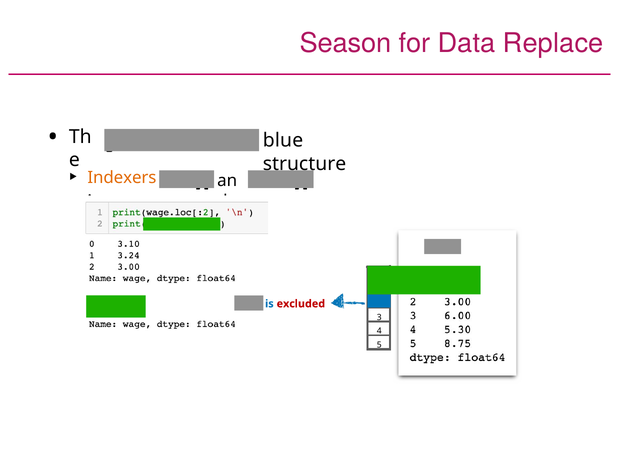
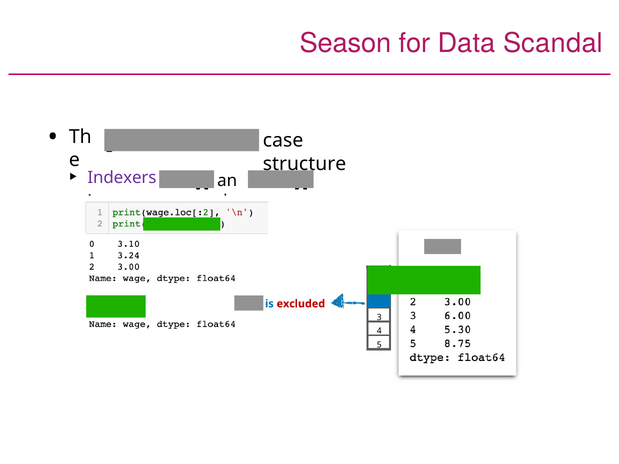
Replace: Replace -> Scandal (553, 43)
blue: blue -> case (283, 141)
Indexers colour: orange -> purple (122, 178)
